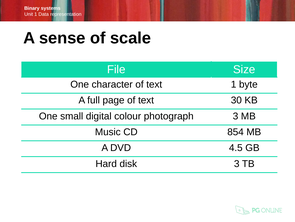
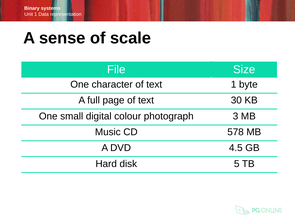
854: 854 -> 578 (235, 132)
disk 3: 3 -> 5 (237, 163)
